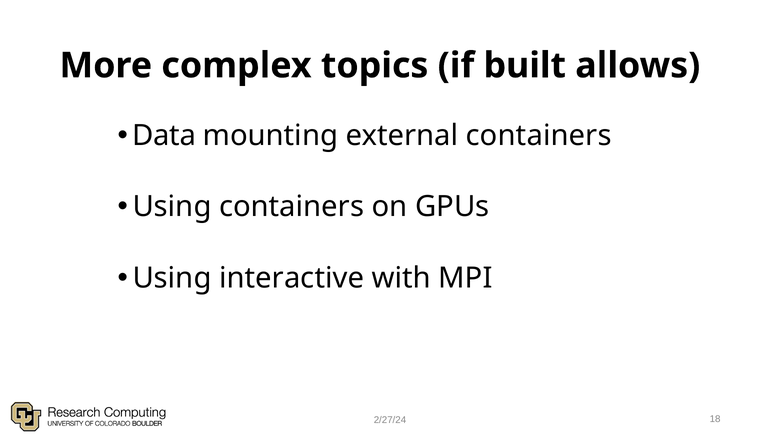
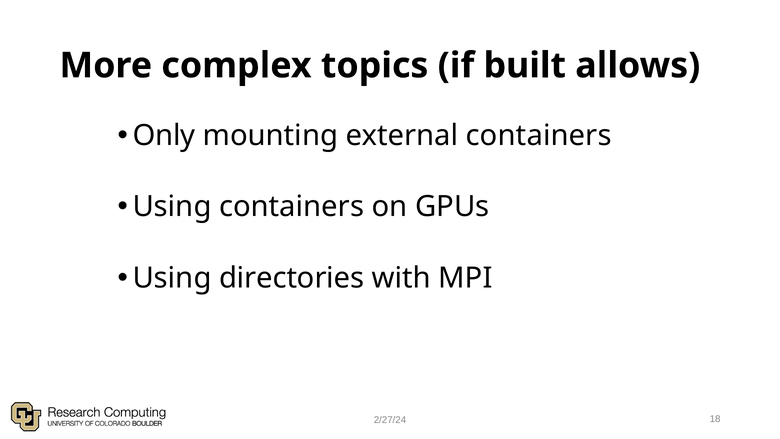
Data: Data -> Only (164, 135)
interactive: interactive -> directories (292, 278)
